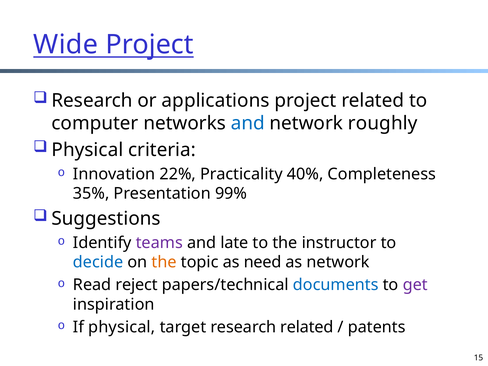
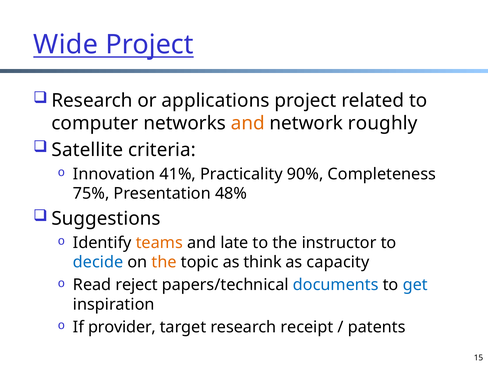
and colour: blue -> orange (248, 123)
Physical: Physical -> Satellite (87, 150)
22%: 22% -> 41% (178, 174)
40%: 40% -> 90% (305, 174)
35%: 35% -> 75% (91, 194)
99%: 99% -> 48% (231, 194)
teams colour: purple -> orange (159, 243)
need: need -> think (263, 262)
as network: network -> capacity (338, 262)
get colour: purple -> blue (415, 285)
If physical: physical -> provider (122, 327)
research related: related -> receipt (307, 327)
